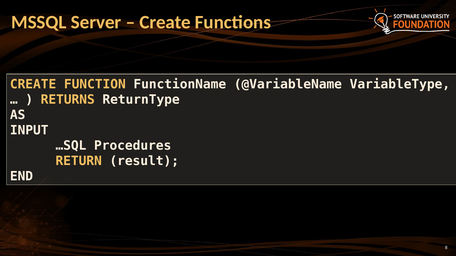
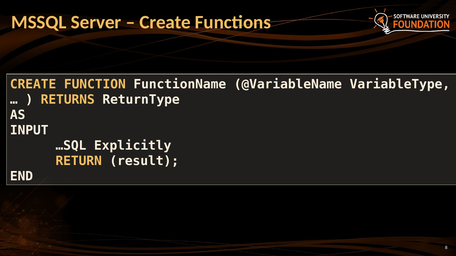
Procedures: Procedures -> Explicitly (133, 146)
